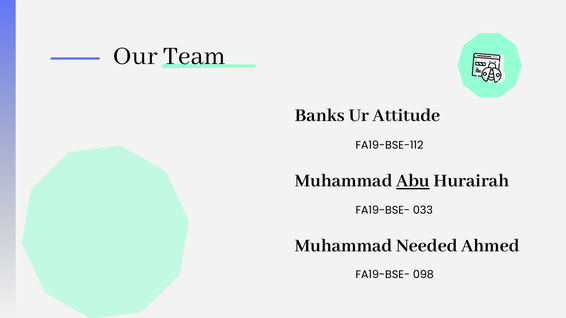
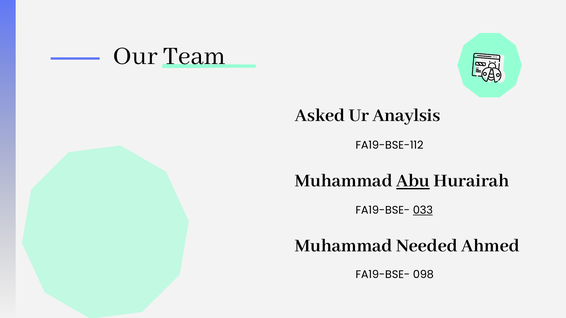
Banks: Banks -> Asked (320, 115)
Attitude: Attitude -> Anaylsis (406, 115)
033 underline: none -> present (423, 210)
